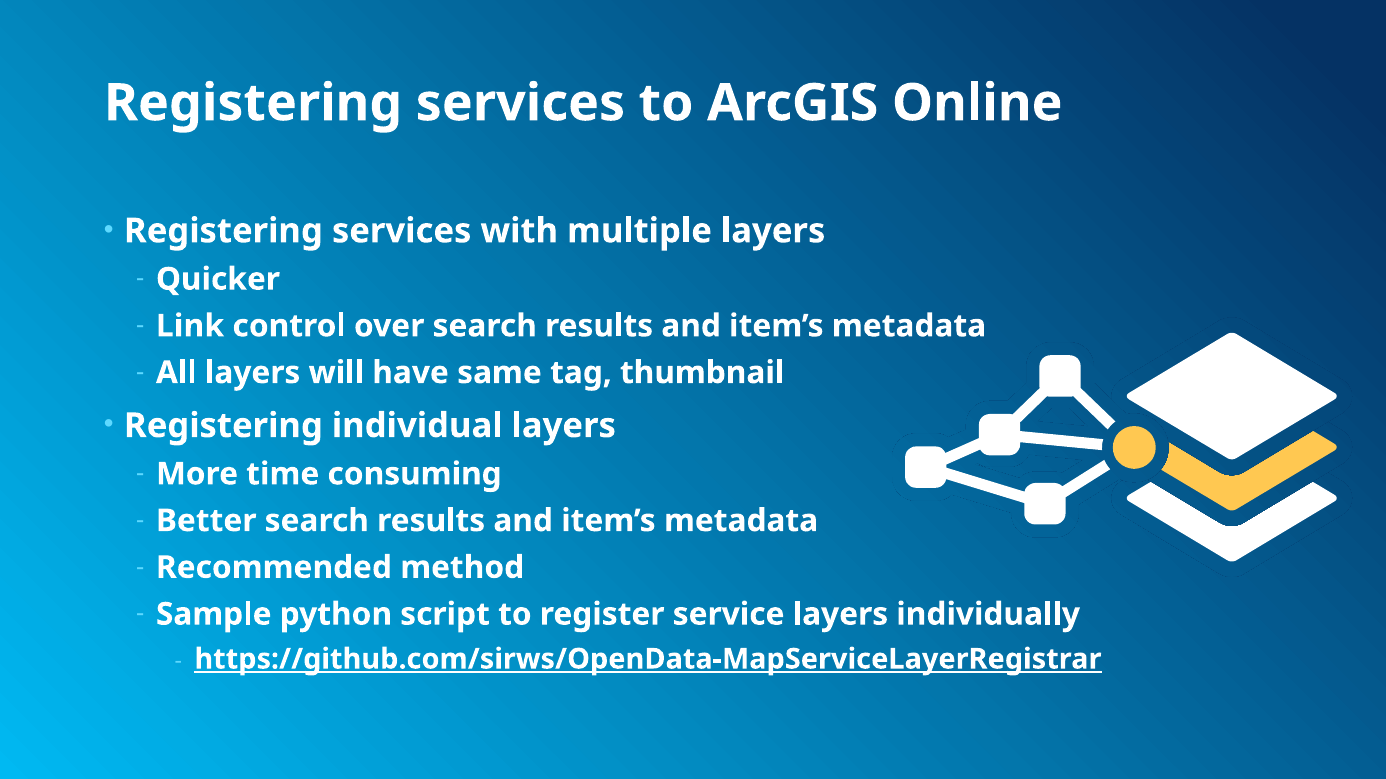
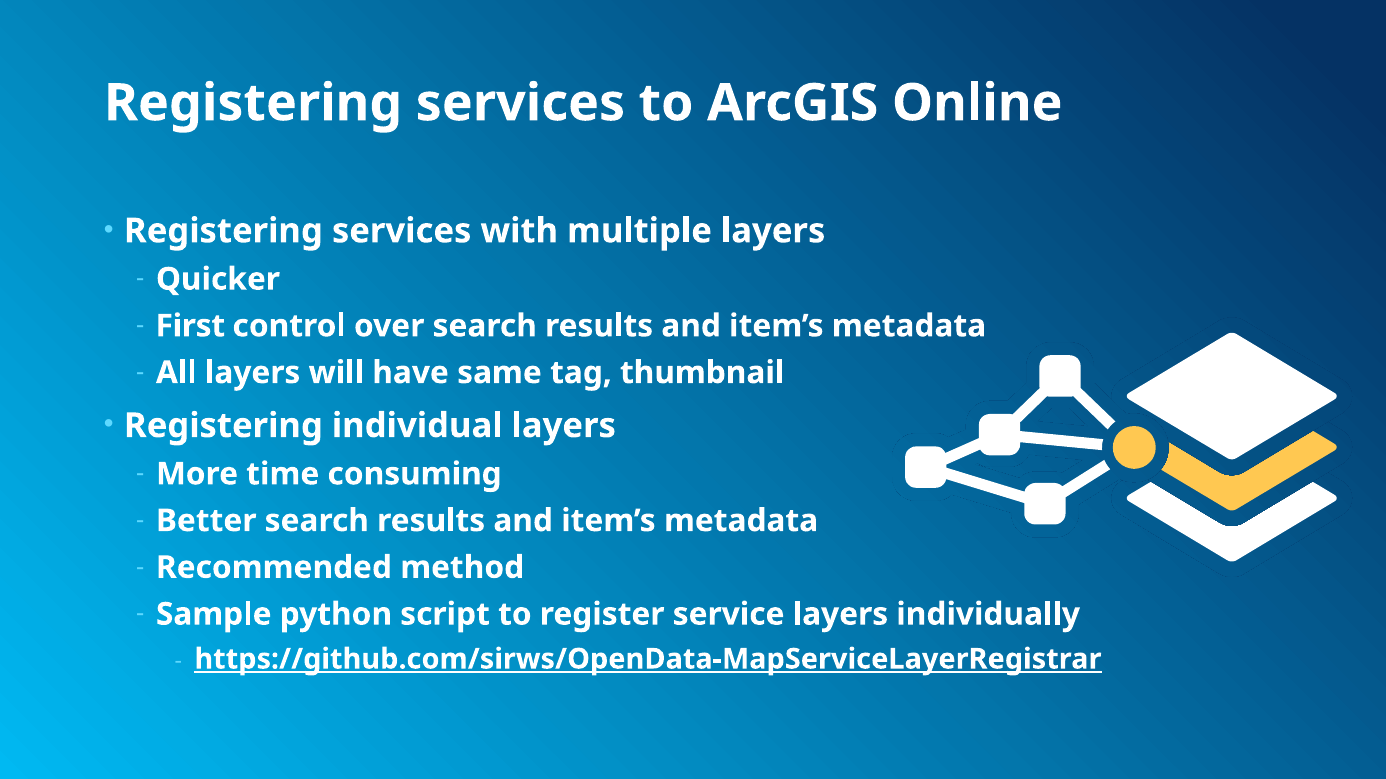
Link: Link -> First (190, 326)
